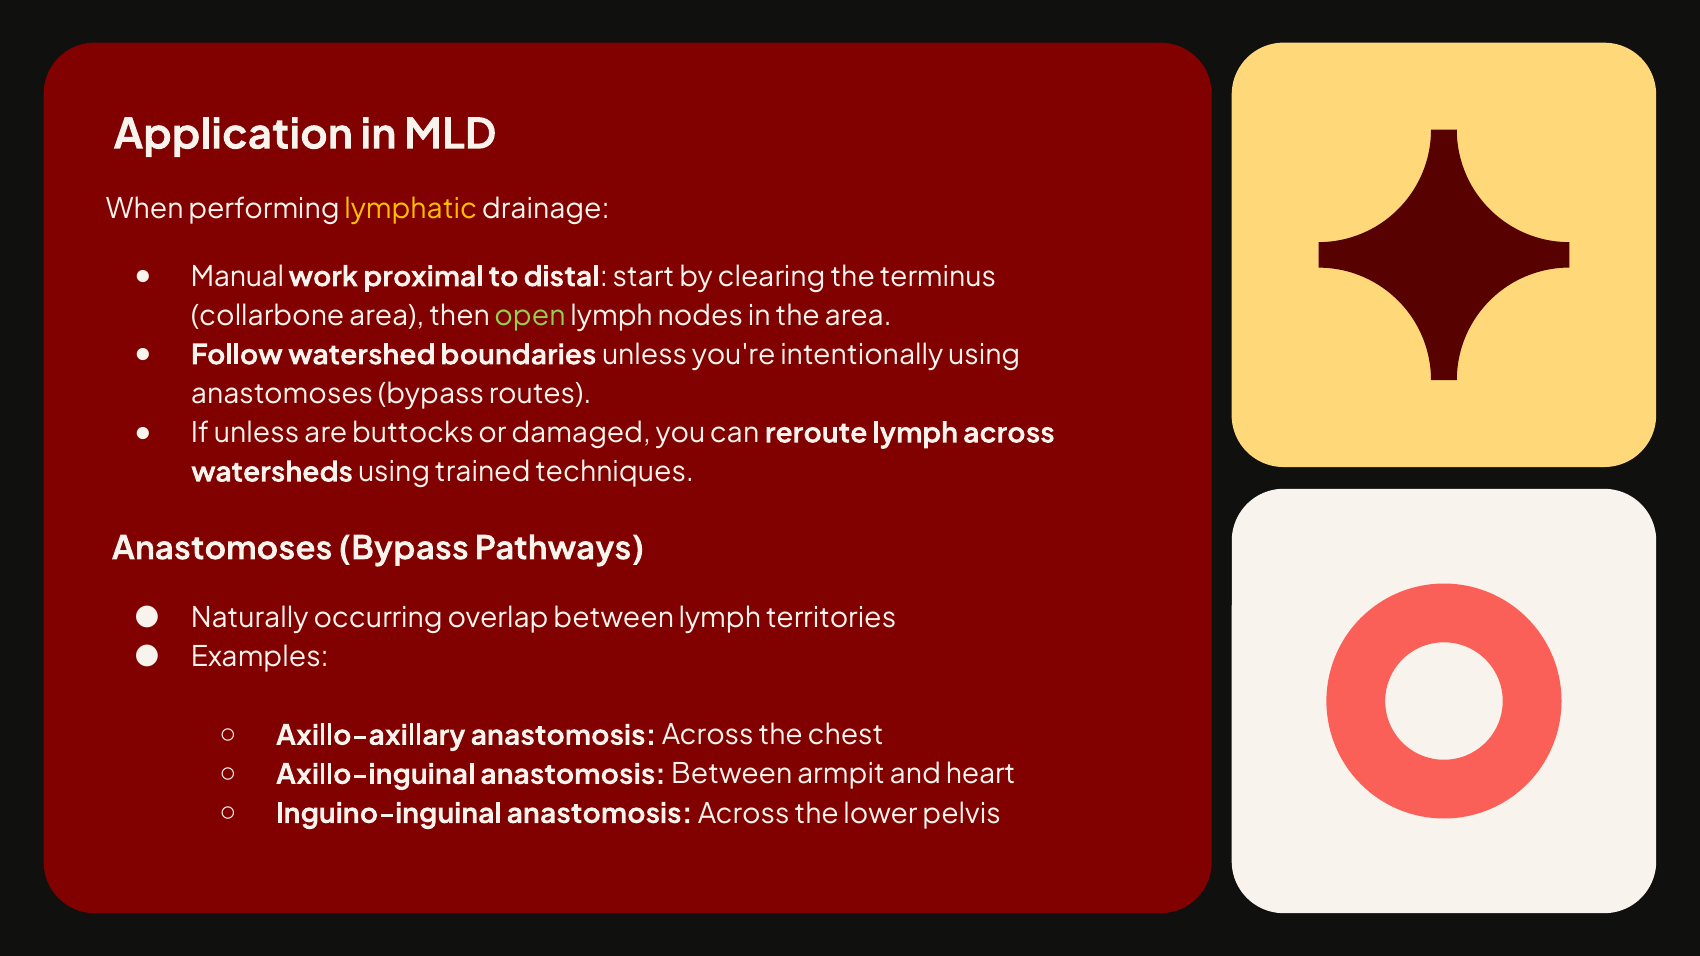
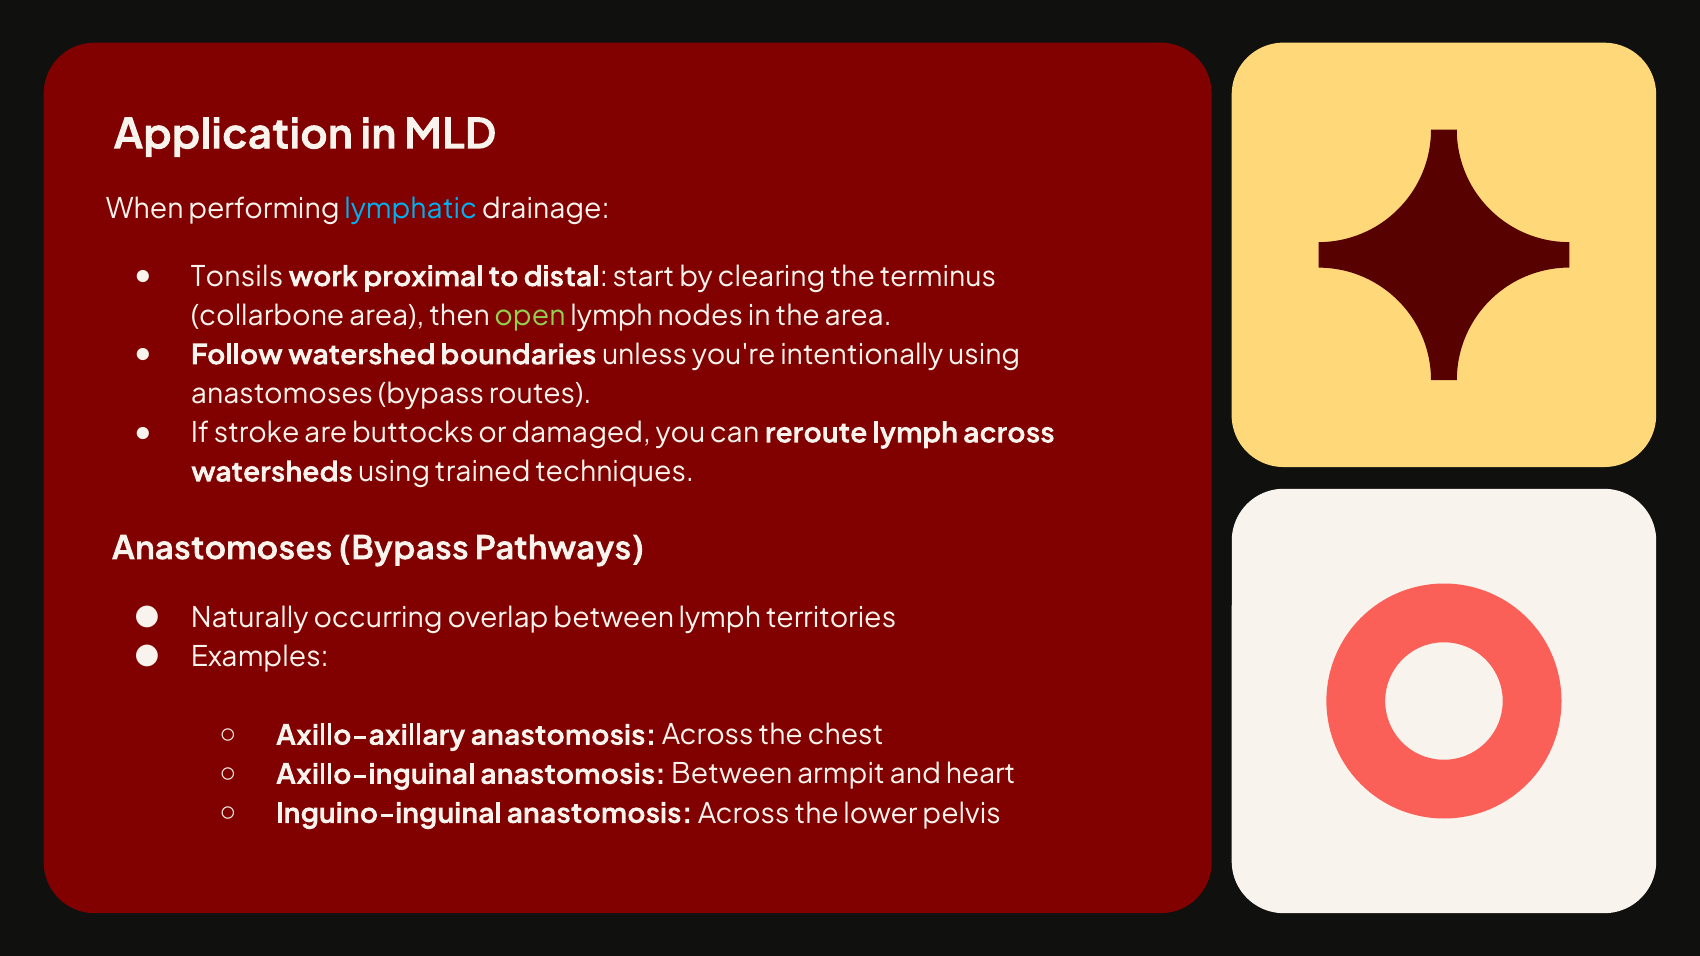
lymphatic colour: yellow -> light blue (411, 210)
Manual: Manual -> Tonsils (237, 277)
If unless: unless -> stroke (257, 433)
